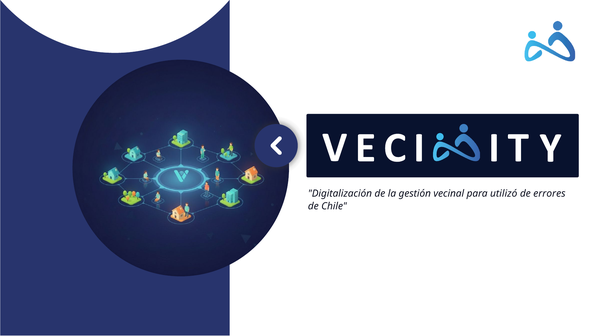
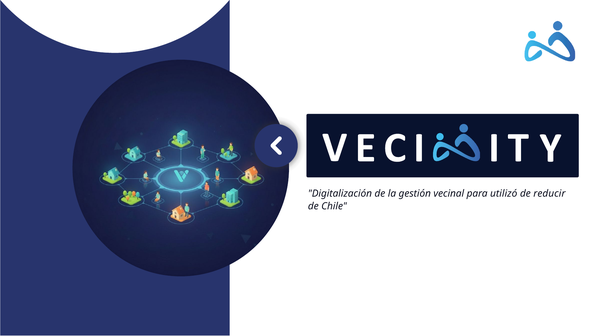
errores: errores -> reducir (549, 193)
